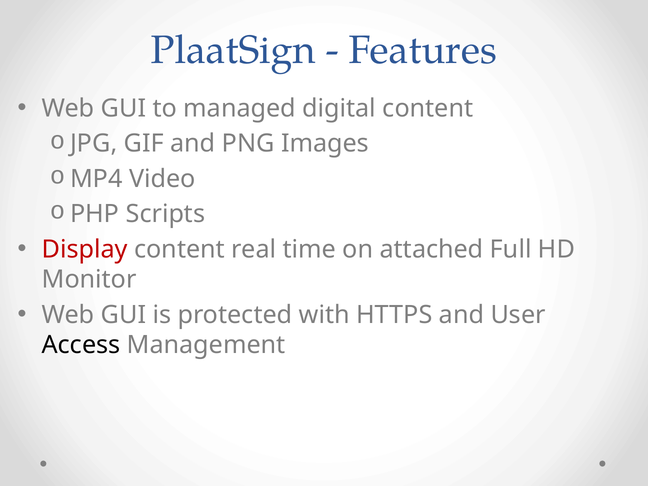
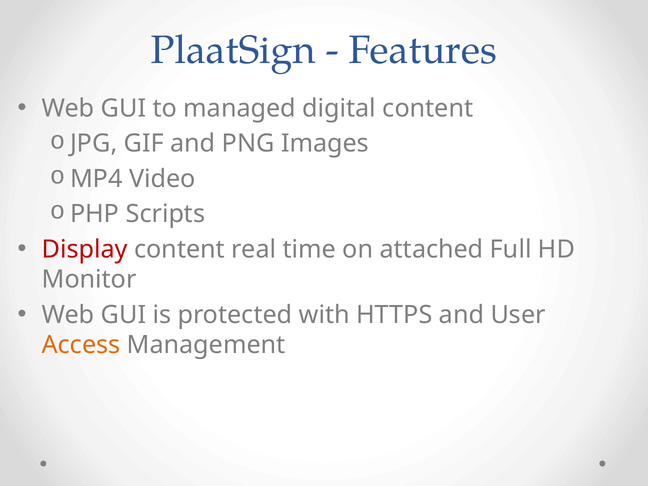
Access colour: black -> orange (81, 345)
